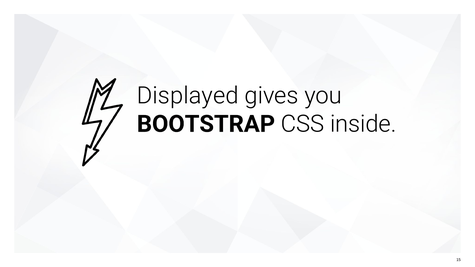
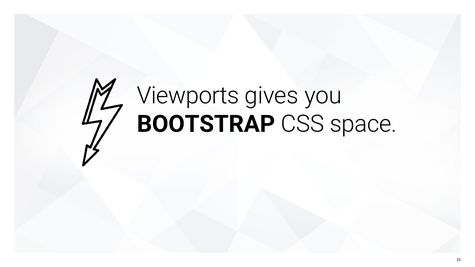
Displayed: Displayed -> Viewports (188, 96)
inside: inside -> space (363, 124)
